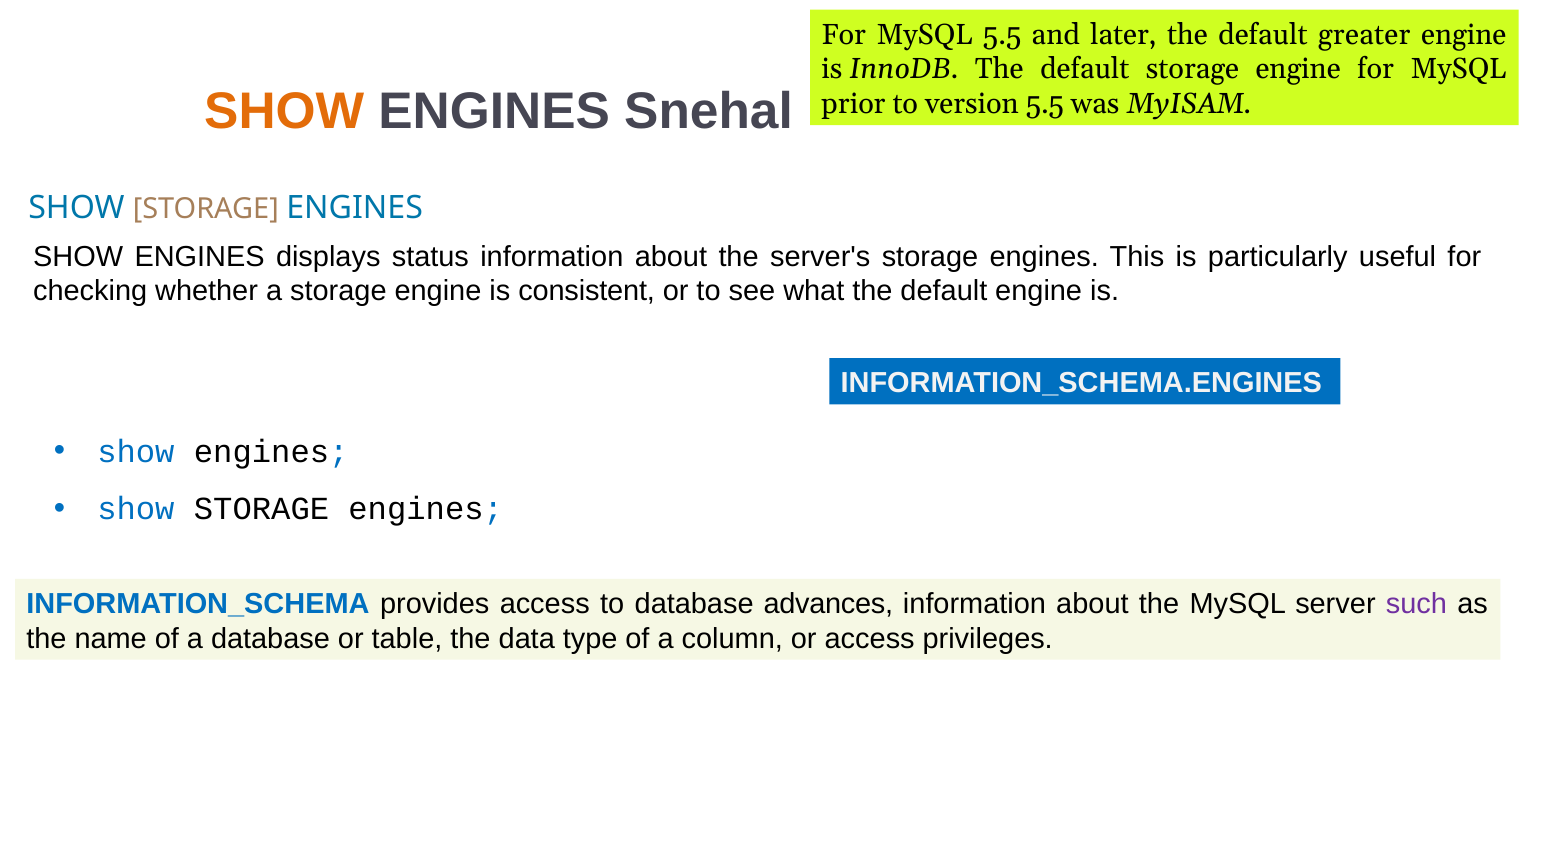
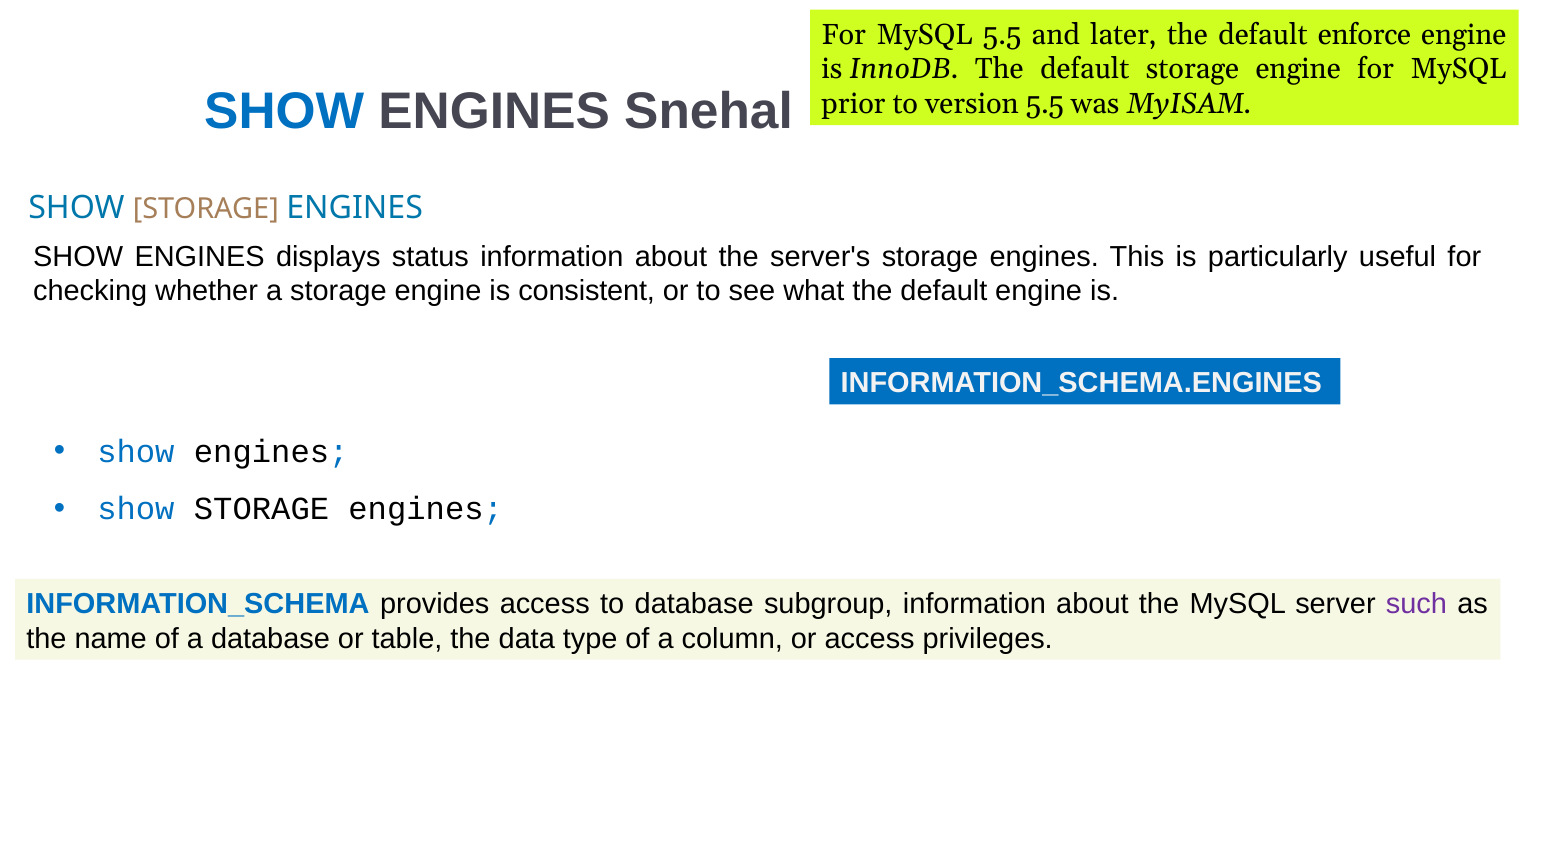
greater: greater -> enforce (1365, 35)
SHOW colour: orange -> blue (284, 112)
advances: advances -> subgroup (828, 604)
